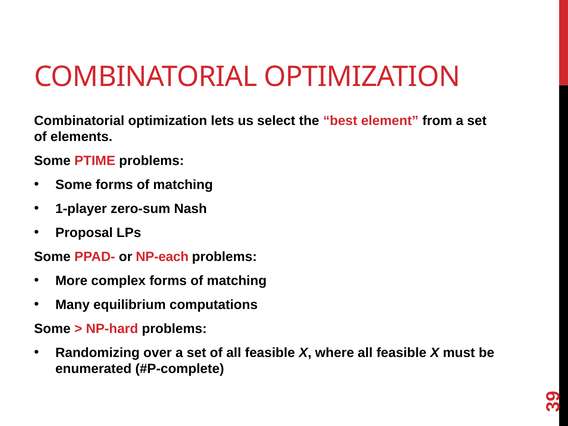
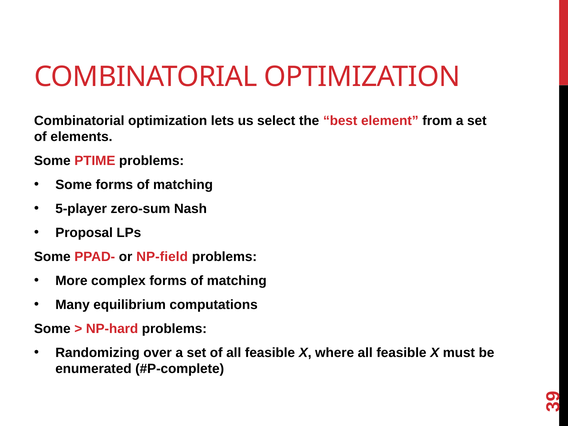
1-player: 1-player -> 5-player (81, 209)
NP-each: NP-each -> NP-field (162, 257)
